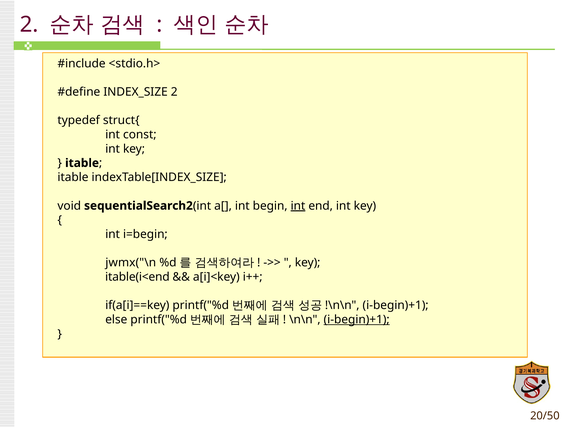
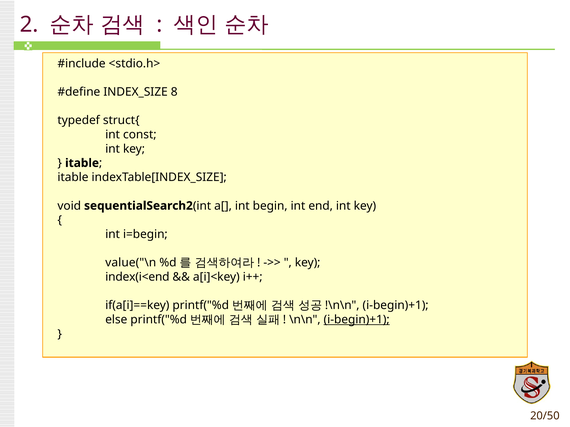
INDEX_SIZE 2: 2 -> 8 (174, 92)
int underline: present -> none (298, 206)
jwmx("\n: jwmx("\n -> value("\n (131, 263)
itable(i<end: itable(i<end -> index(i<end (137, 277)
